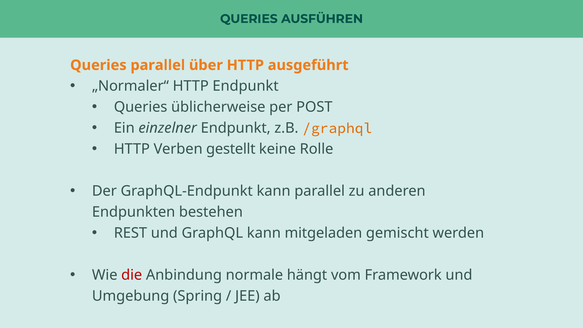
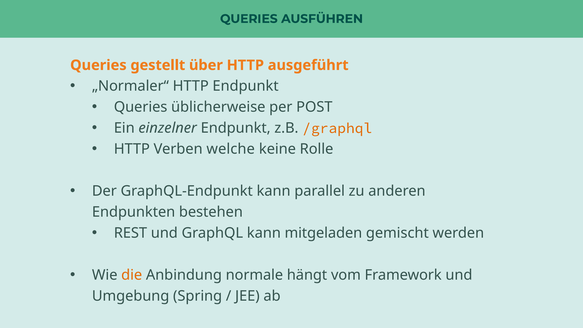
Queries parallel: parallel -> gestellt (158, 65)
gestellt: gestellt -> welche (231, 149)
die colour: red -> orange (132, 275)
